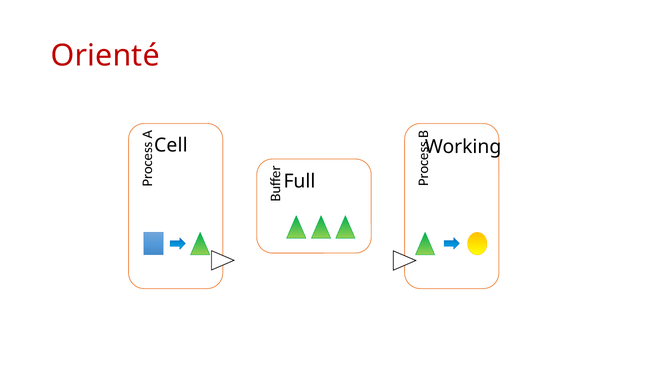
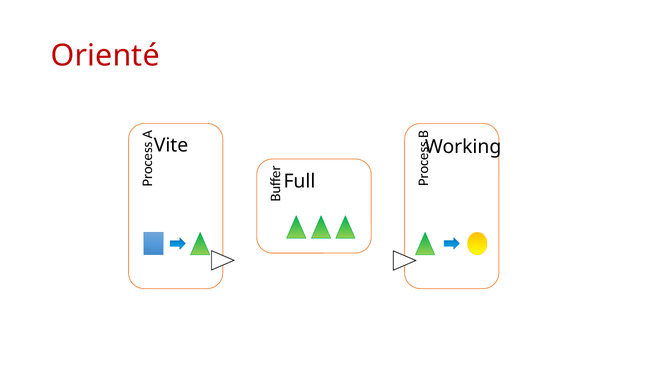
Cell: Cell -> Vite (171, 145)
